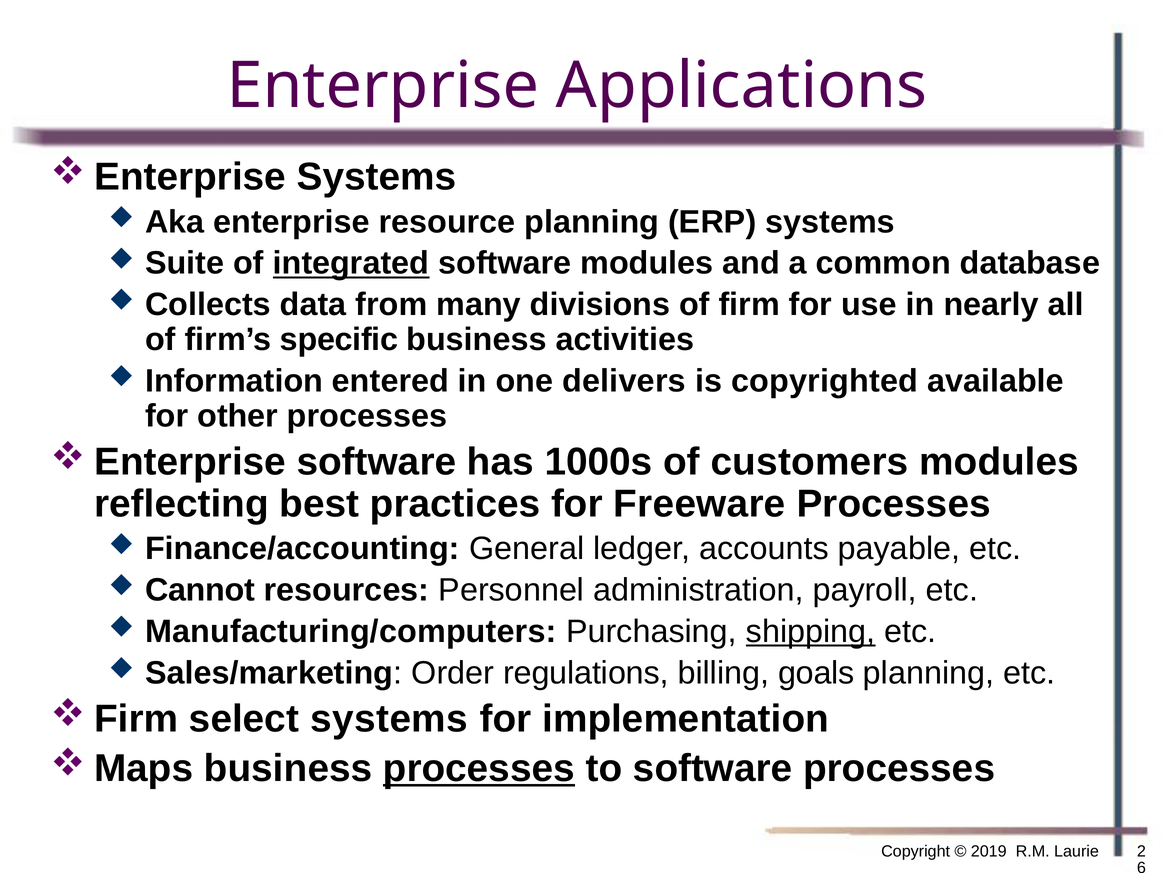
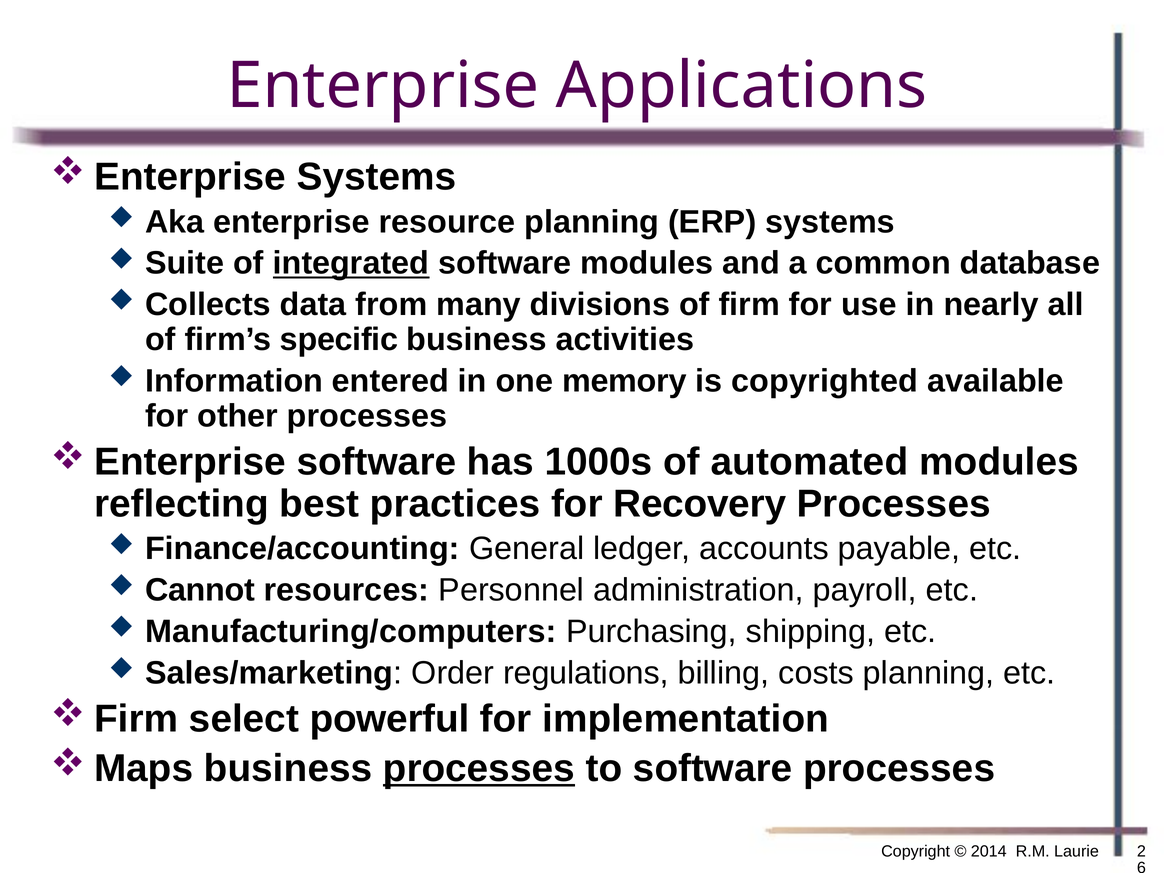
delivers: delivers -> memory (624, 381)
customers: customers -> automated (810, 462)
Freeware: Freeware -> Recovery (700, 504)
shipping underline: present -> none (811, 631)
goals: goals -> costs (816, 673)
select systems: systems -> powerful (389, 719)
2019: 2019 -> 2014 (989, 851)
